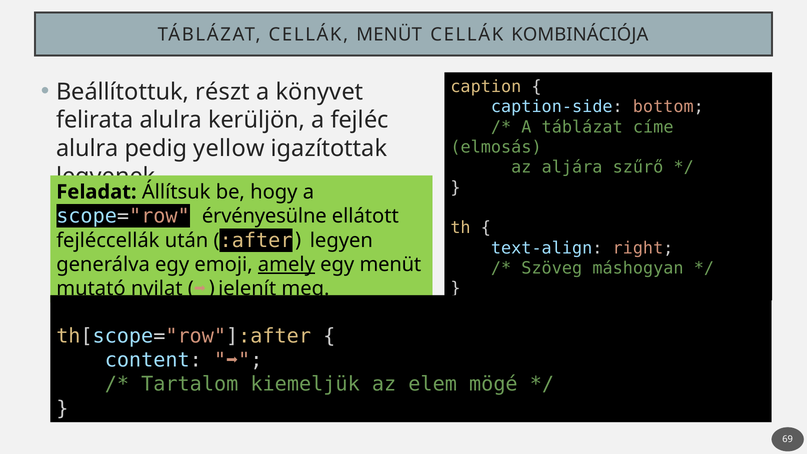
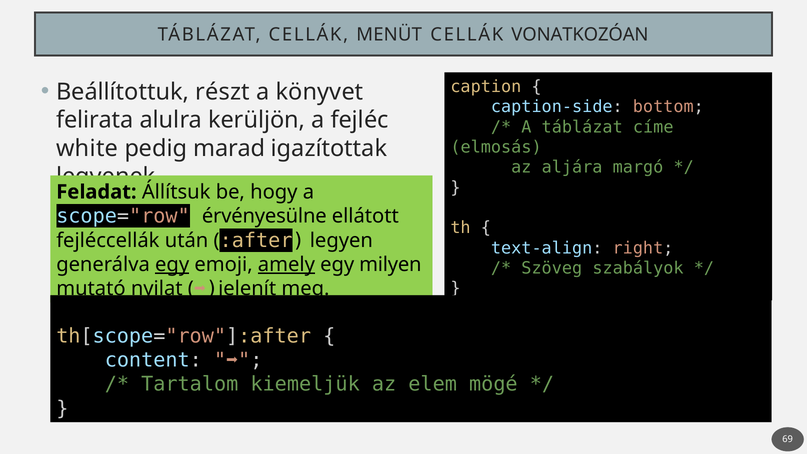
KOMBINÁCIÓJA: KOMBINÁCIÓJA -> VONATKOZÓAN (580, 34)
alulra: alulra -> white (87, 148)
yellow: yellow -> marad (229, 148)
szűrő: szűrő -> margó (638, 167)
egy underline: none -> present (172, 265)
egy menüt: menüt -> milyen (390, 265)
máshogyan: máshogyan -> szabályok (638, 268)
